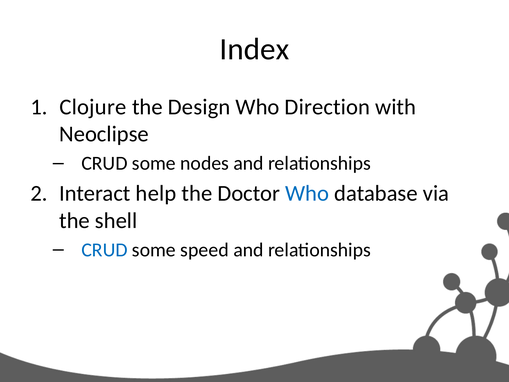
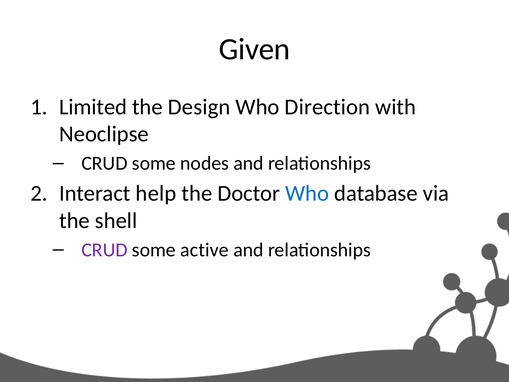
Index: Index -> Given (255, 49)
Clojure: Clojure -> Limited (93, 107)
CRUD colour: blue -> purple (104, 250)
speed: speed -> active (205, 250)
